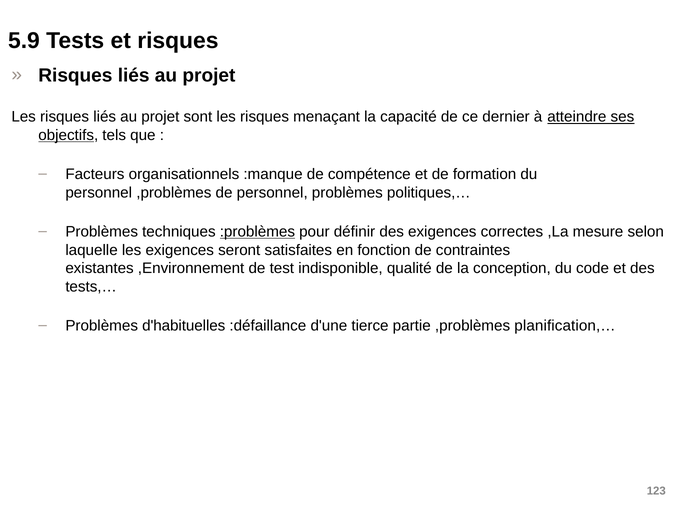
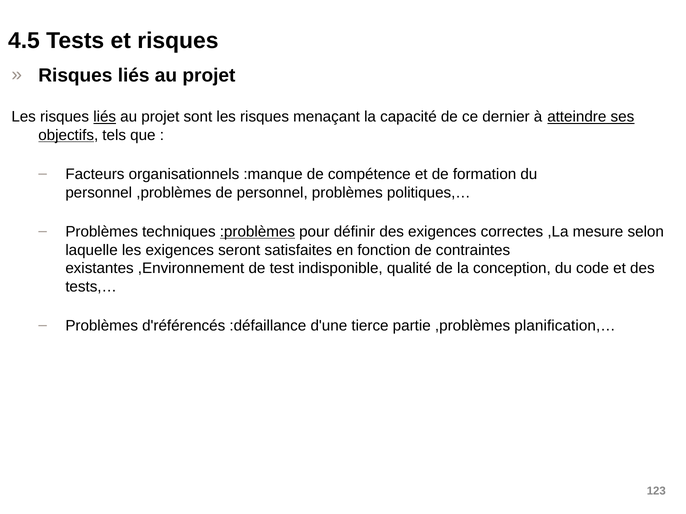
5.9: 5.9 -> 4.5 (24, 41)
liés underline: none -> present (105, 117)
d'habituelles: d'habituelles -> d'référencés (184, 326)
